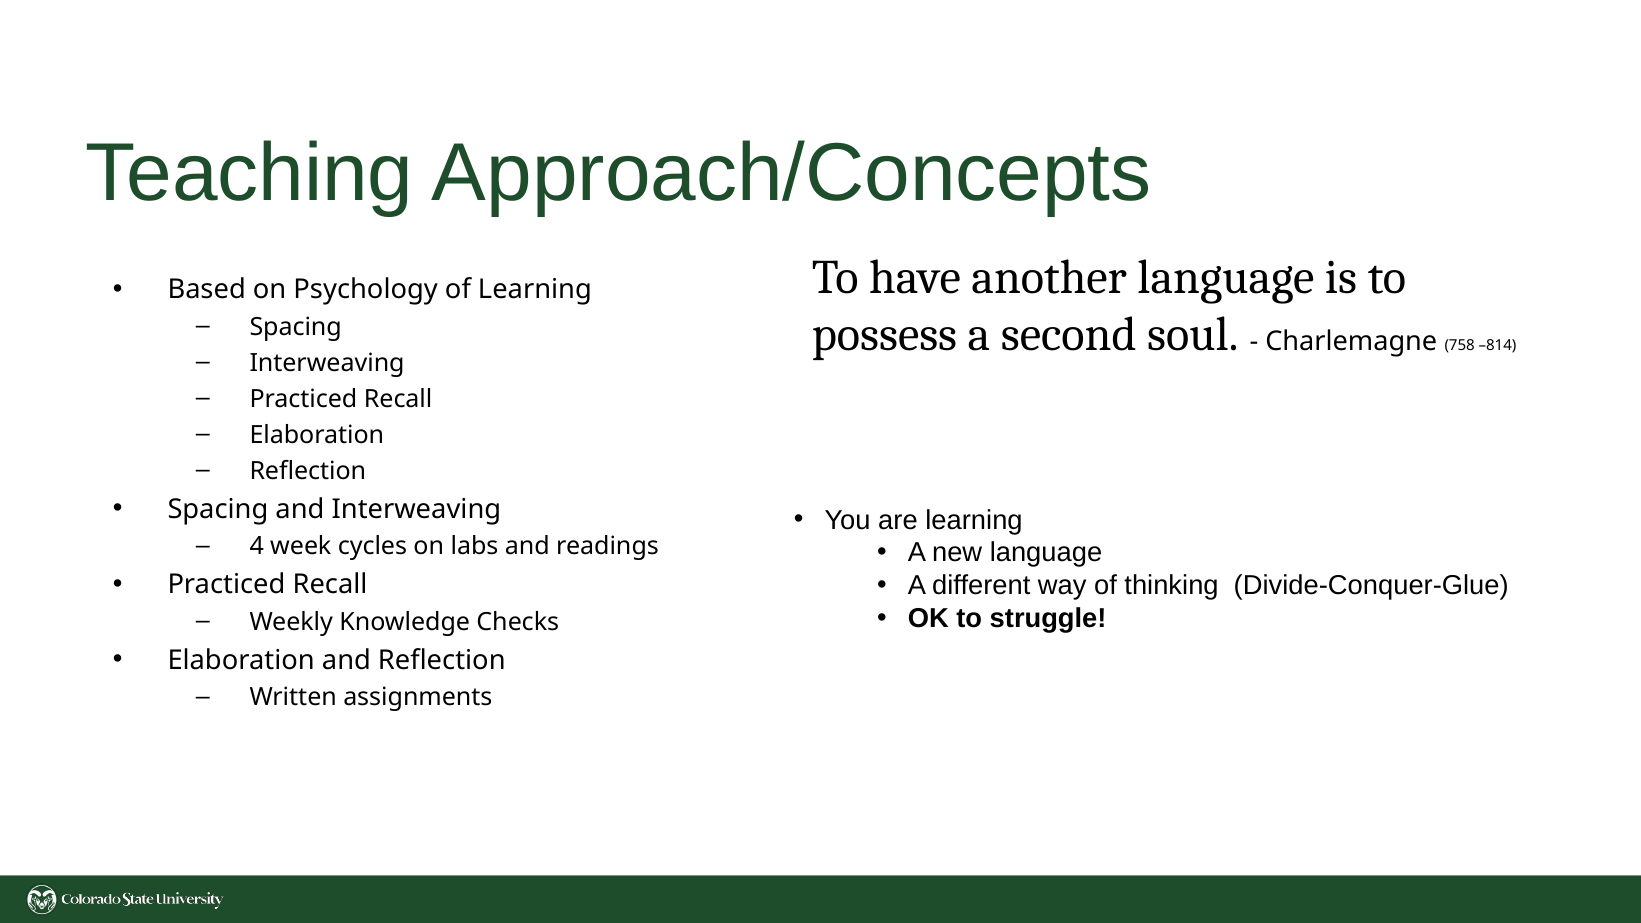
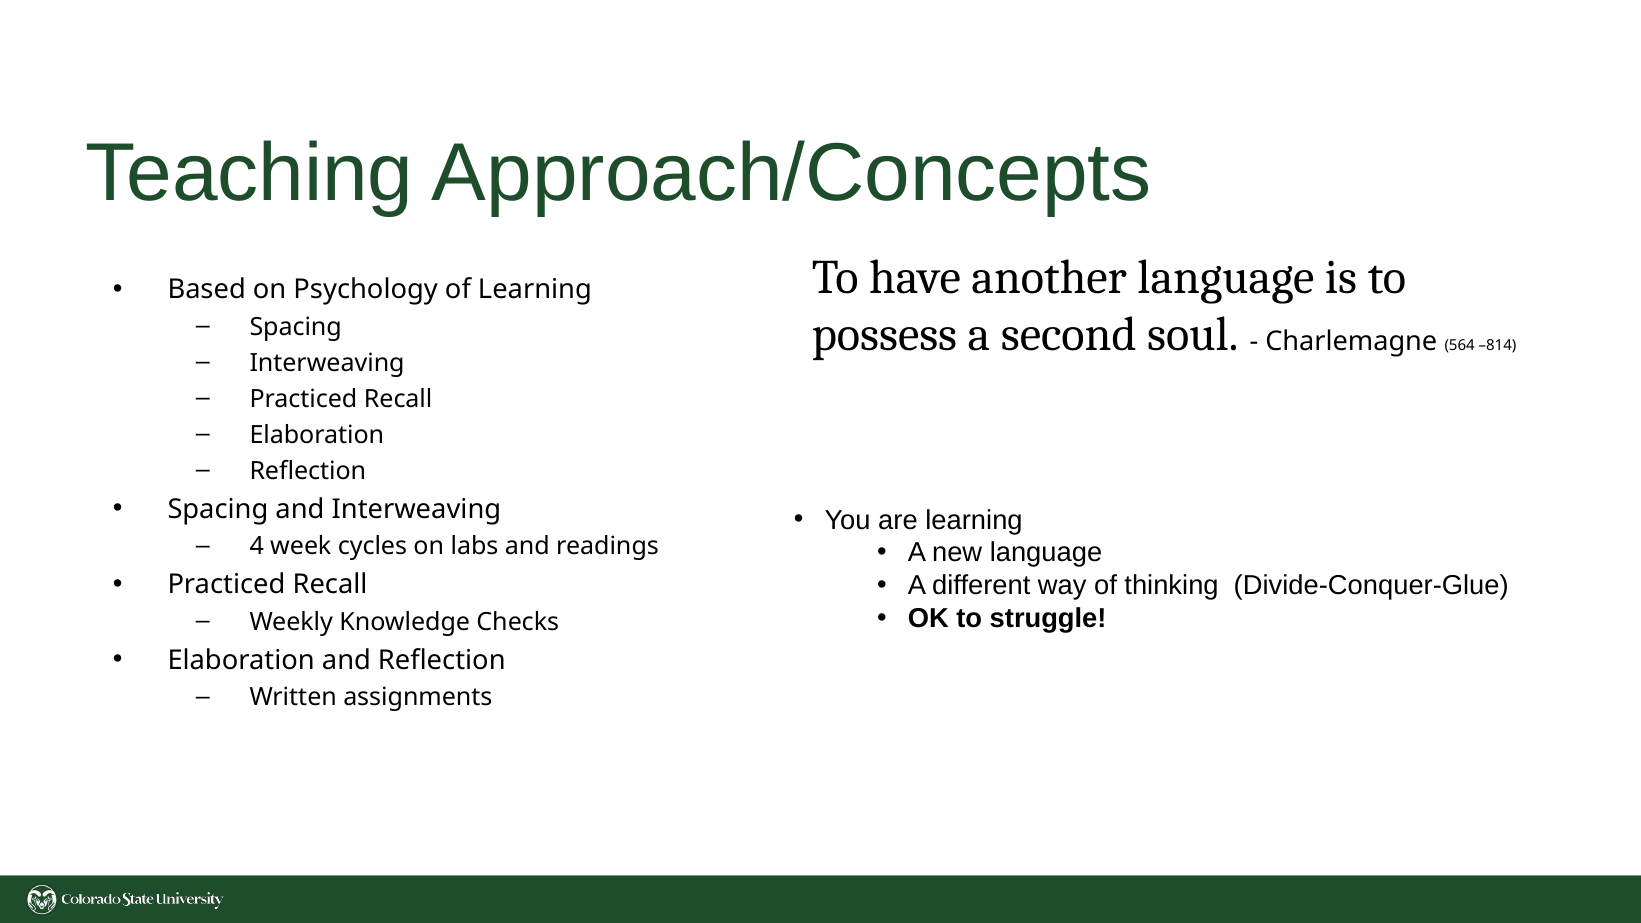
758: 758 -> 564 (1460, 346)
